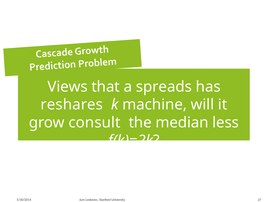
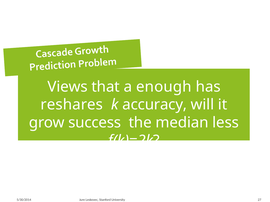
spreads: spreads -> enough (164, 87)
machine: machine -> accuracy (155, 105)
consult: consult -> success (95, 123)
